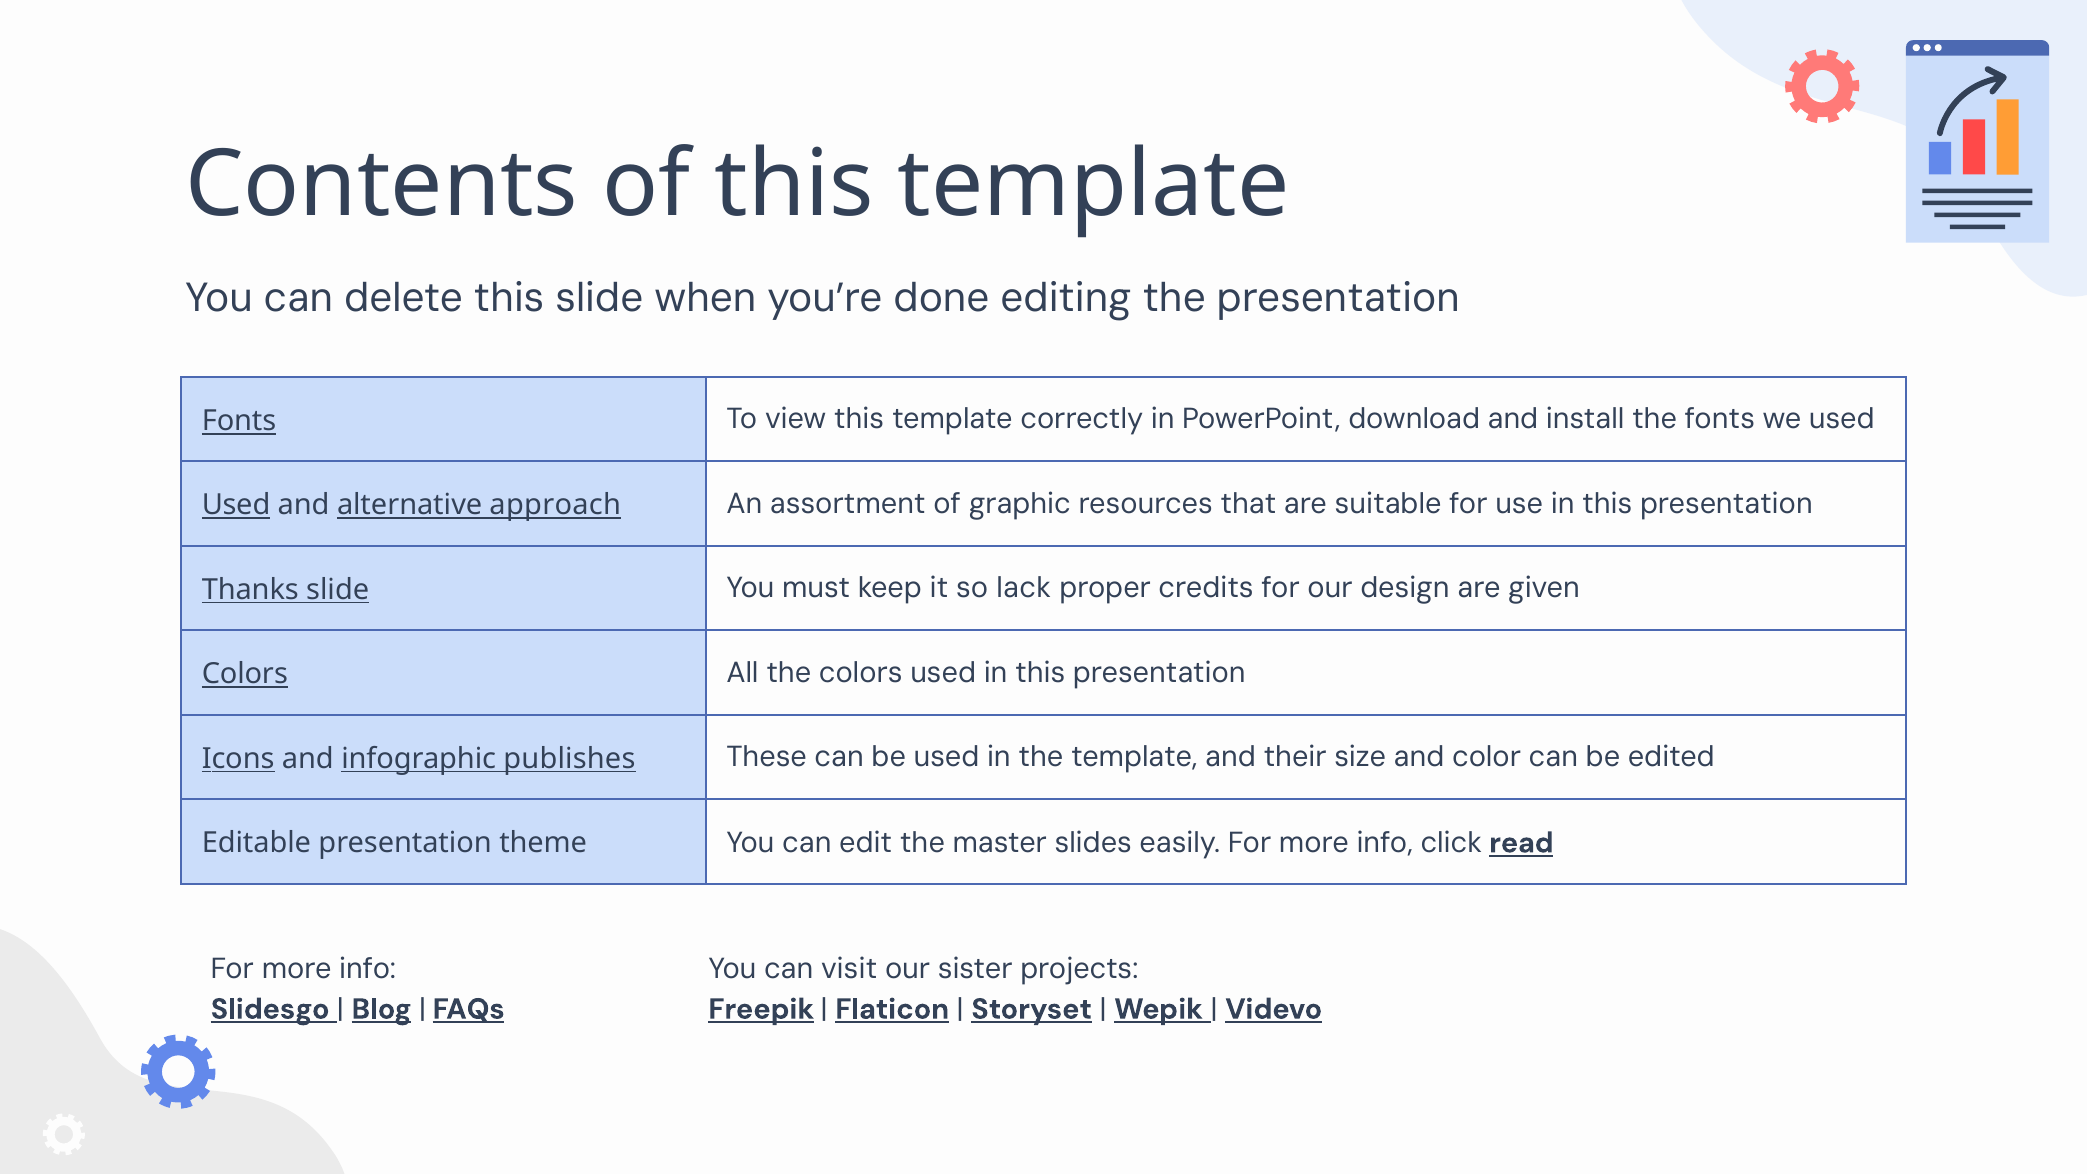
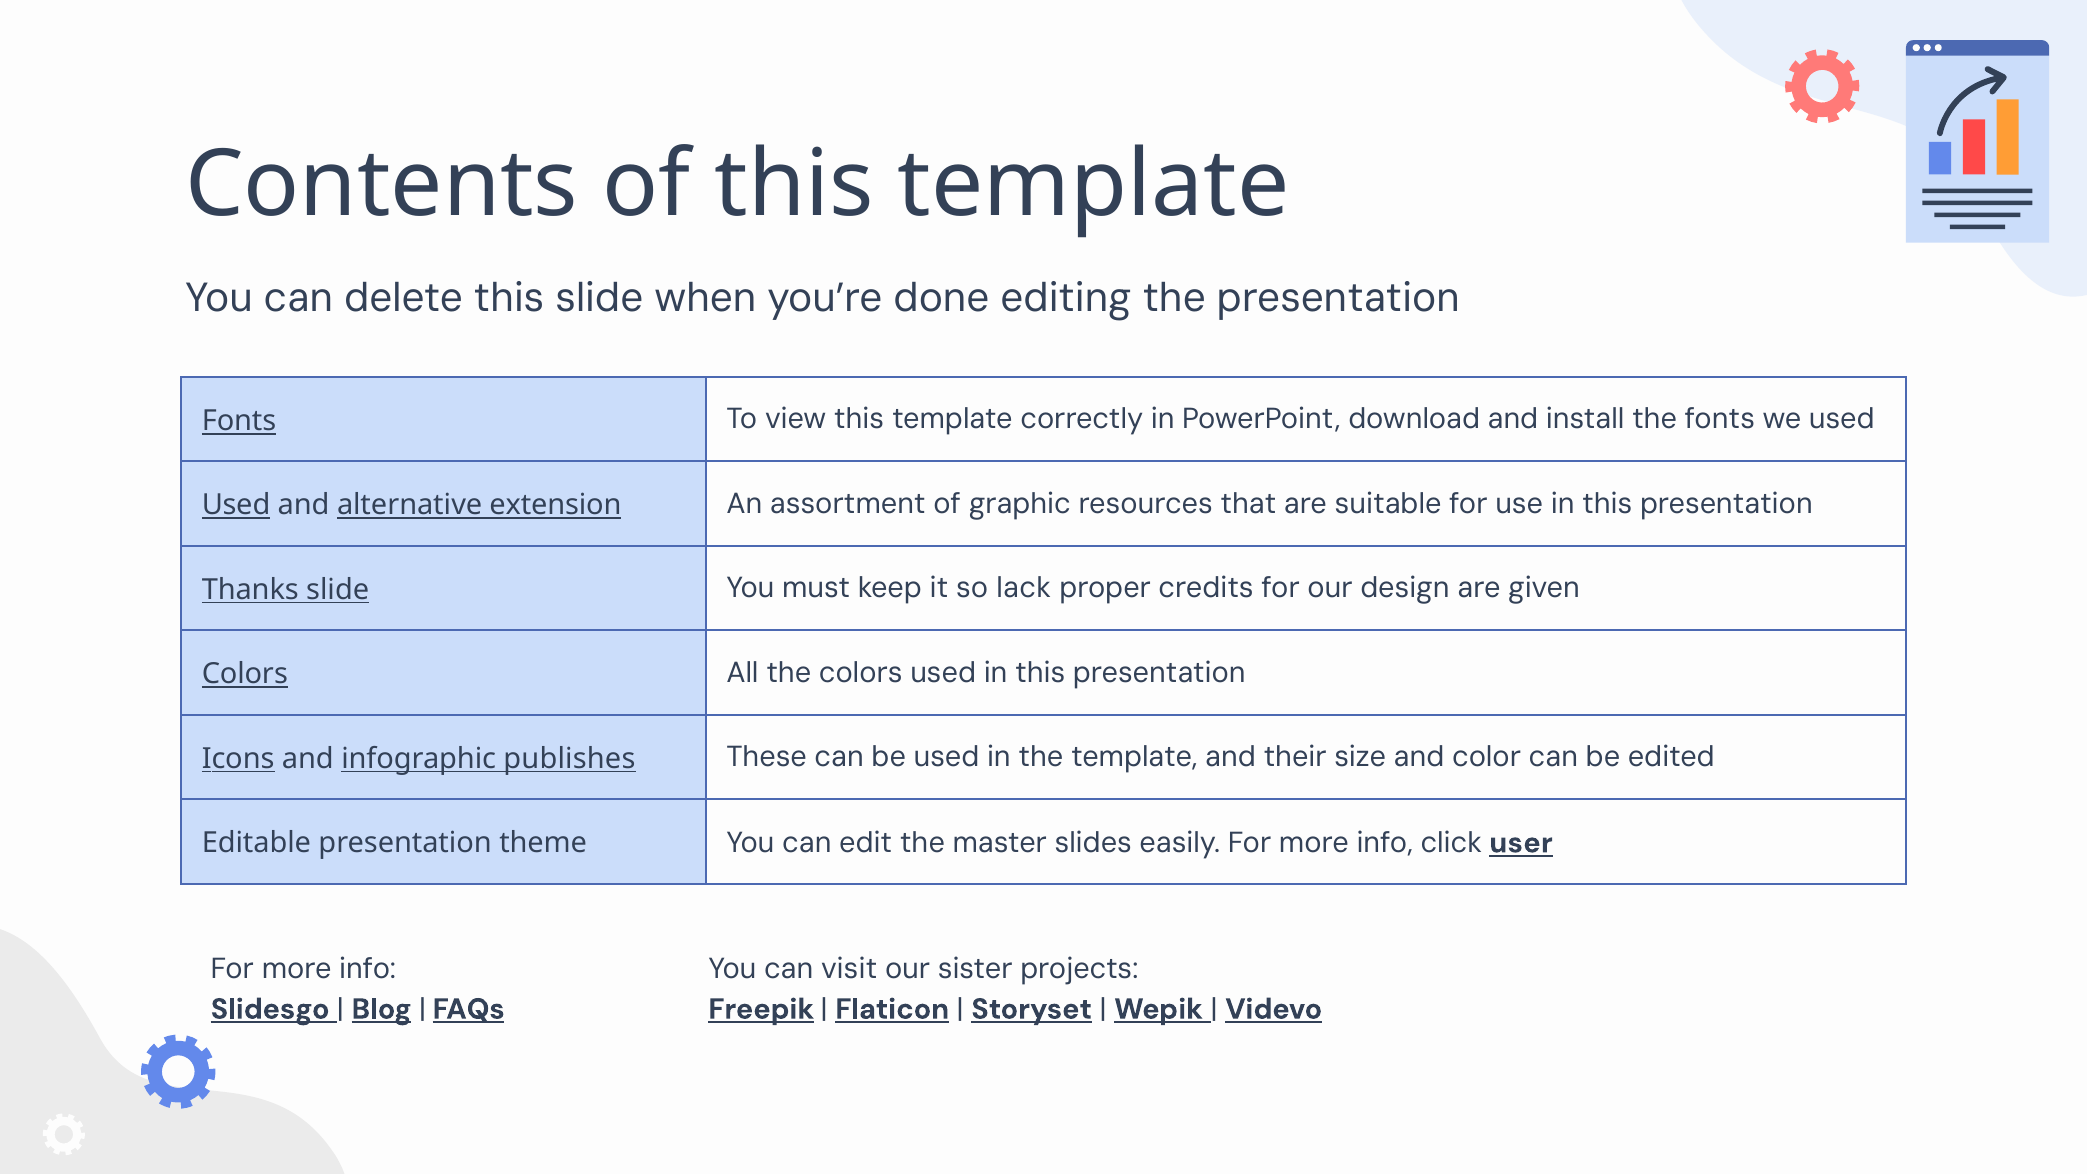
approach: approach -> extension (555, 505)
read: read -> user (1521, 843)
